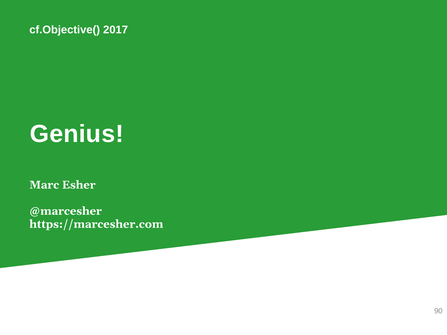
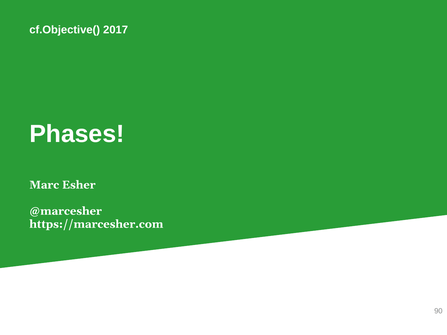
Genius: Genius -> Phases (77, 134)
